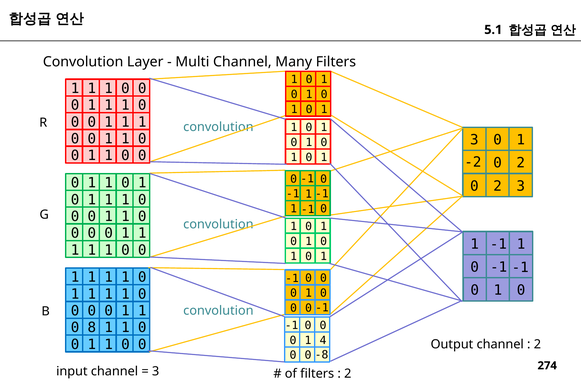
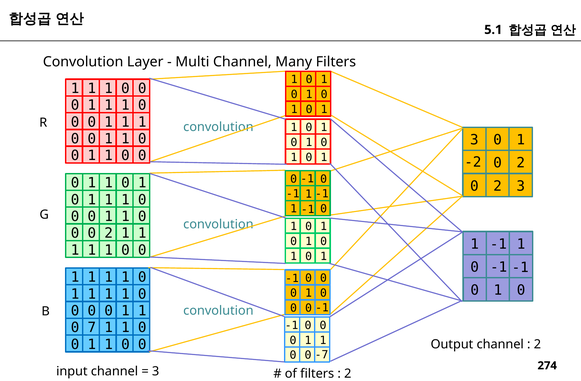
0: 0 -> 2 (109, 234)
8: 8 -> 7 (92, 328)
4: 4 -> 1 (323, 341)
-8: -8 -> -7 (322, 355)
